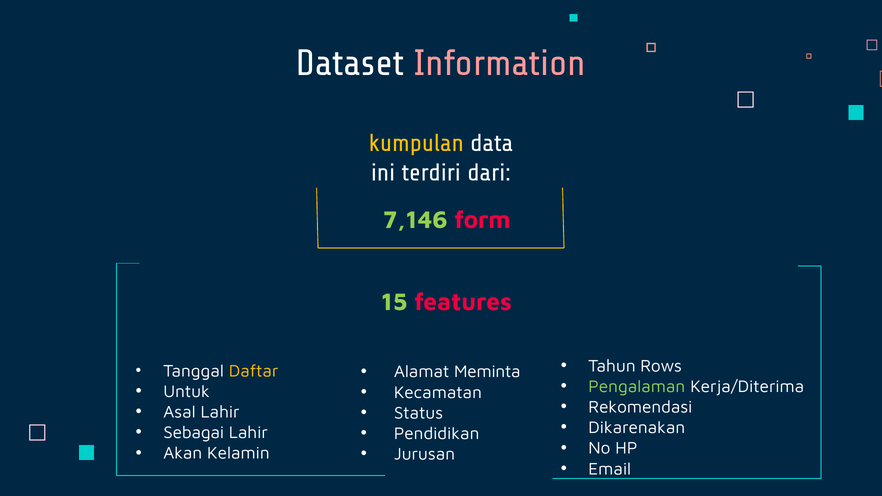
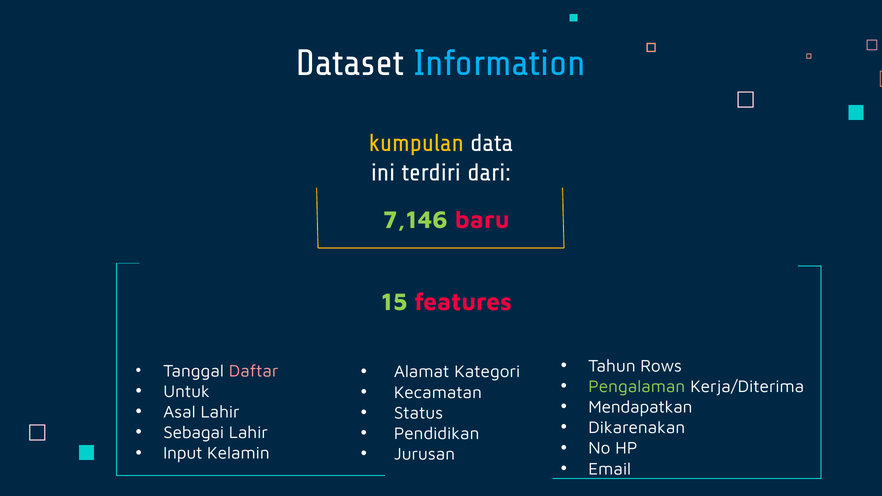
Information colour: pink -> light blue (500, 63)
form: form -> baru (482, 220)
Daftar colour: yellow -> pink (254, 371)
Meminta: Meminta -> Kategori (487, 372)
Rekomendasi: Rekomendasi -> Mendapatkan (640, 407)
Akan: Akan -> Input (183, 453)
